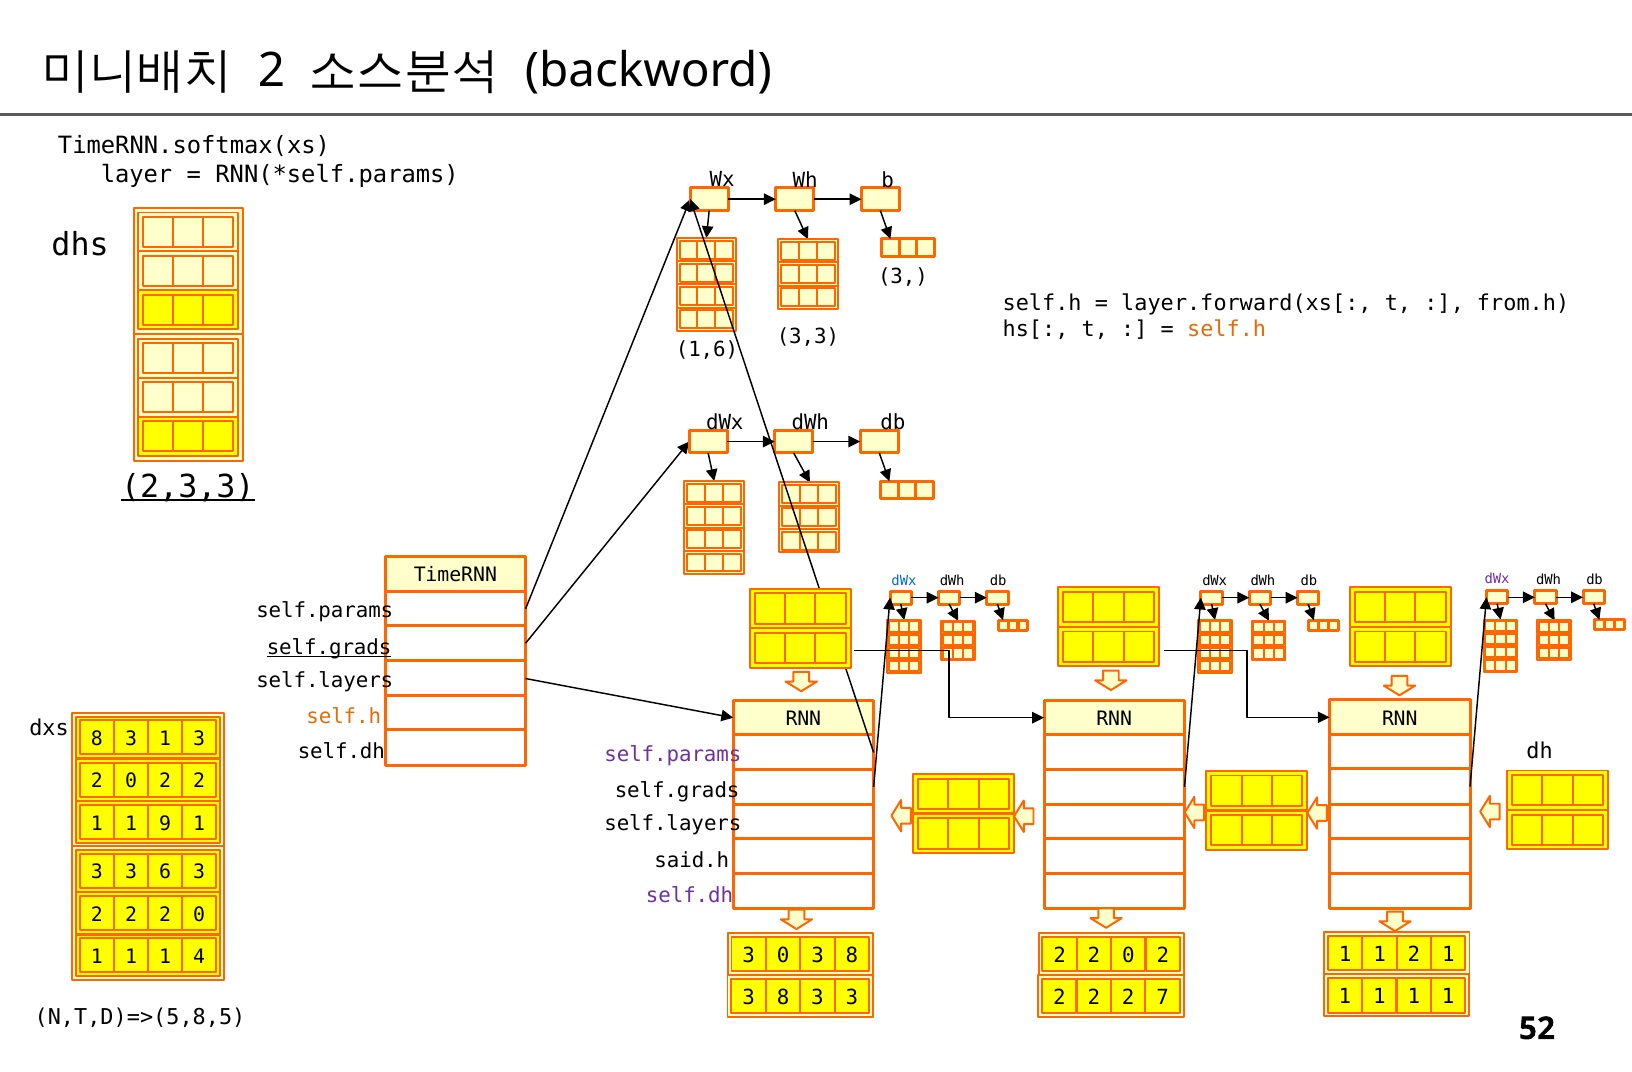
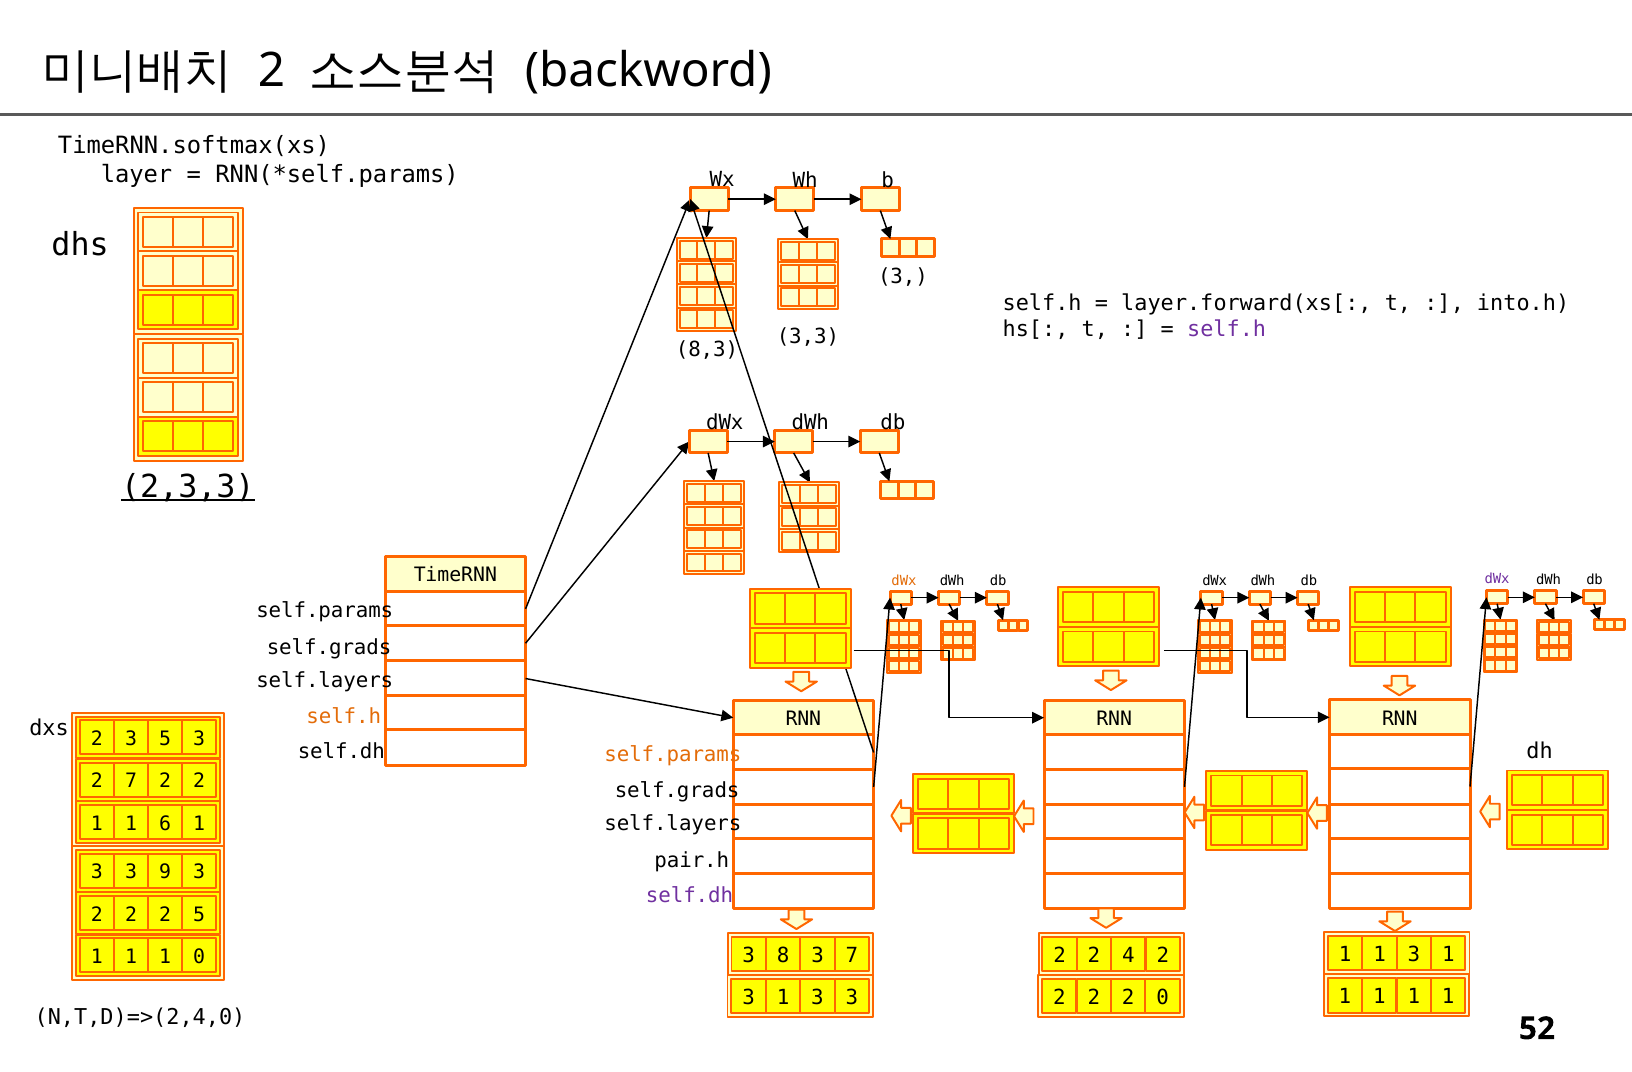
from.h: from.h -> into.h (1523, 303)
self.h colour: orange -> purple (1227, 330)
1,6: 1,6 -> 8,3 (707, 350)
dWx colour: blue -> orange (904, 580)
self.grads underline: present -> none (329, 647)
dxs 8: 8 -> 2 (97, 739)
3 1: 1 -> 5 (165, 739)
self.params colour: purple -> orange (673, 755)
0: 0 -> 7 (131, 781)
9: 9 -> 6 (165, 823)
said.h: said.h -> pair.h (692, 860)
6: 6 -> 9 (165, 872)
2 2 2 0: 0 -> 5 (199, 914)
1 1 2: 2 -> 3 (1414, 955)
3 0: 0 -> 8 (783, 955)
8: 8 -> 7 (852, 955)
0: 0 -> 4 (1128, 955)
1 4: 4 -> 0 (199, 957)
8: 8 -> 1 (783, 997)
2 7: 7 -> 0 (1163, 997)
N,T,D)=>(5,8,5: N,T,D)=>(5,8,5 -> N,T,D)=>(2,4,0 (140, 1017)
